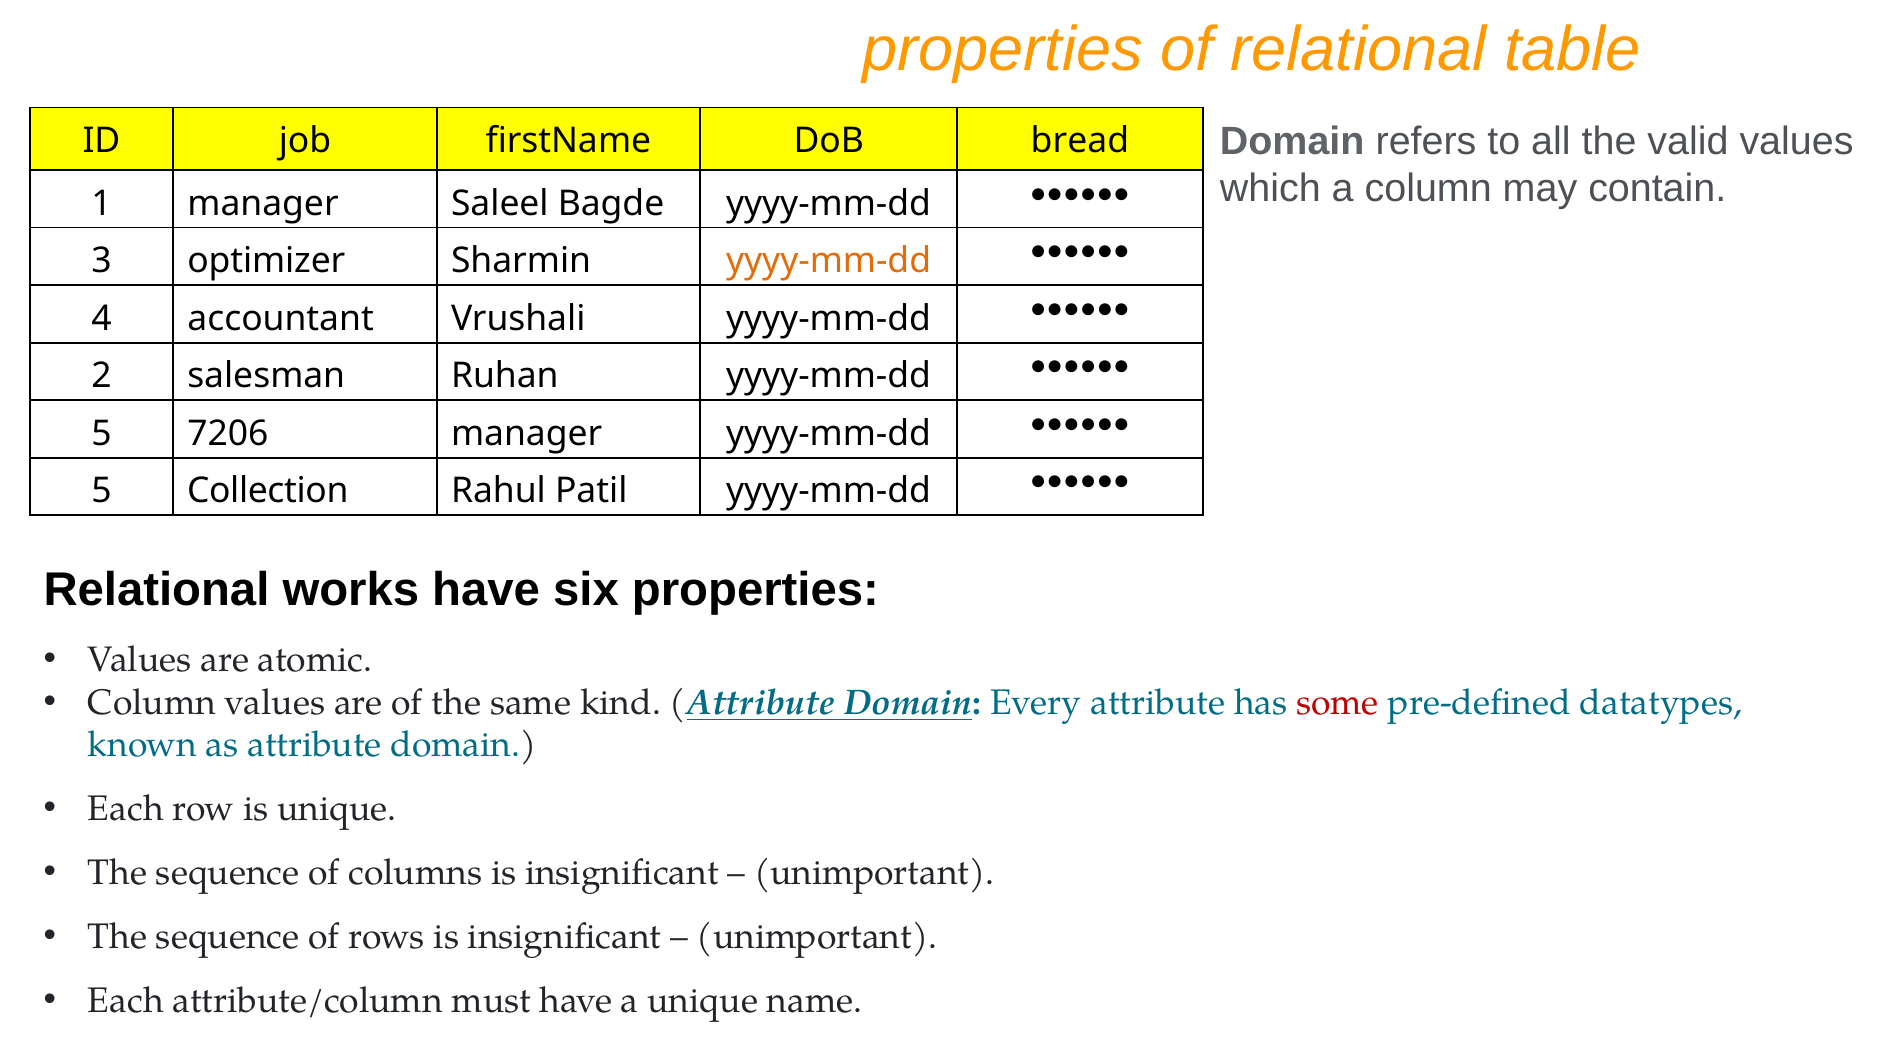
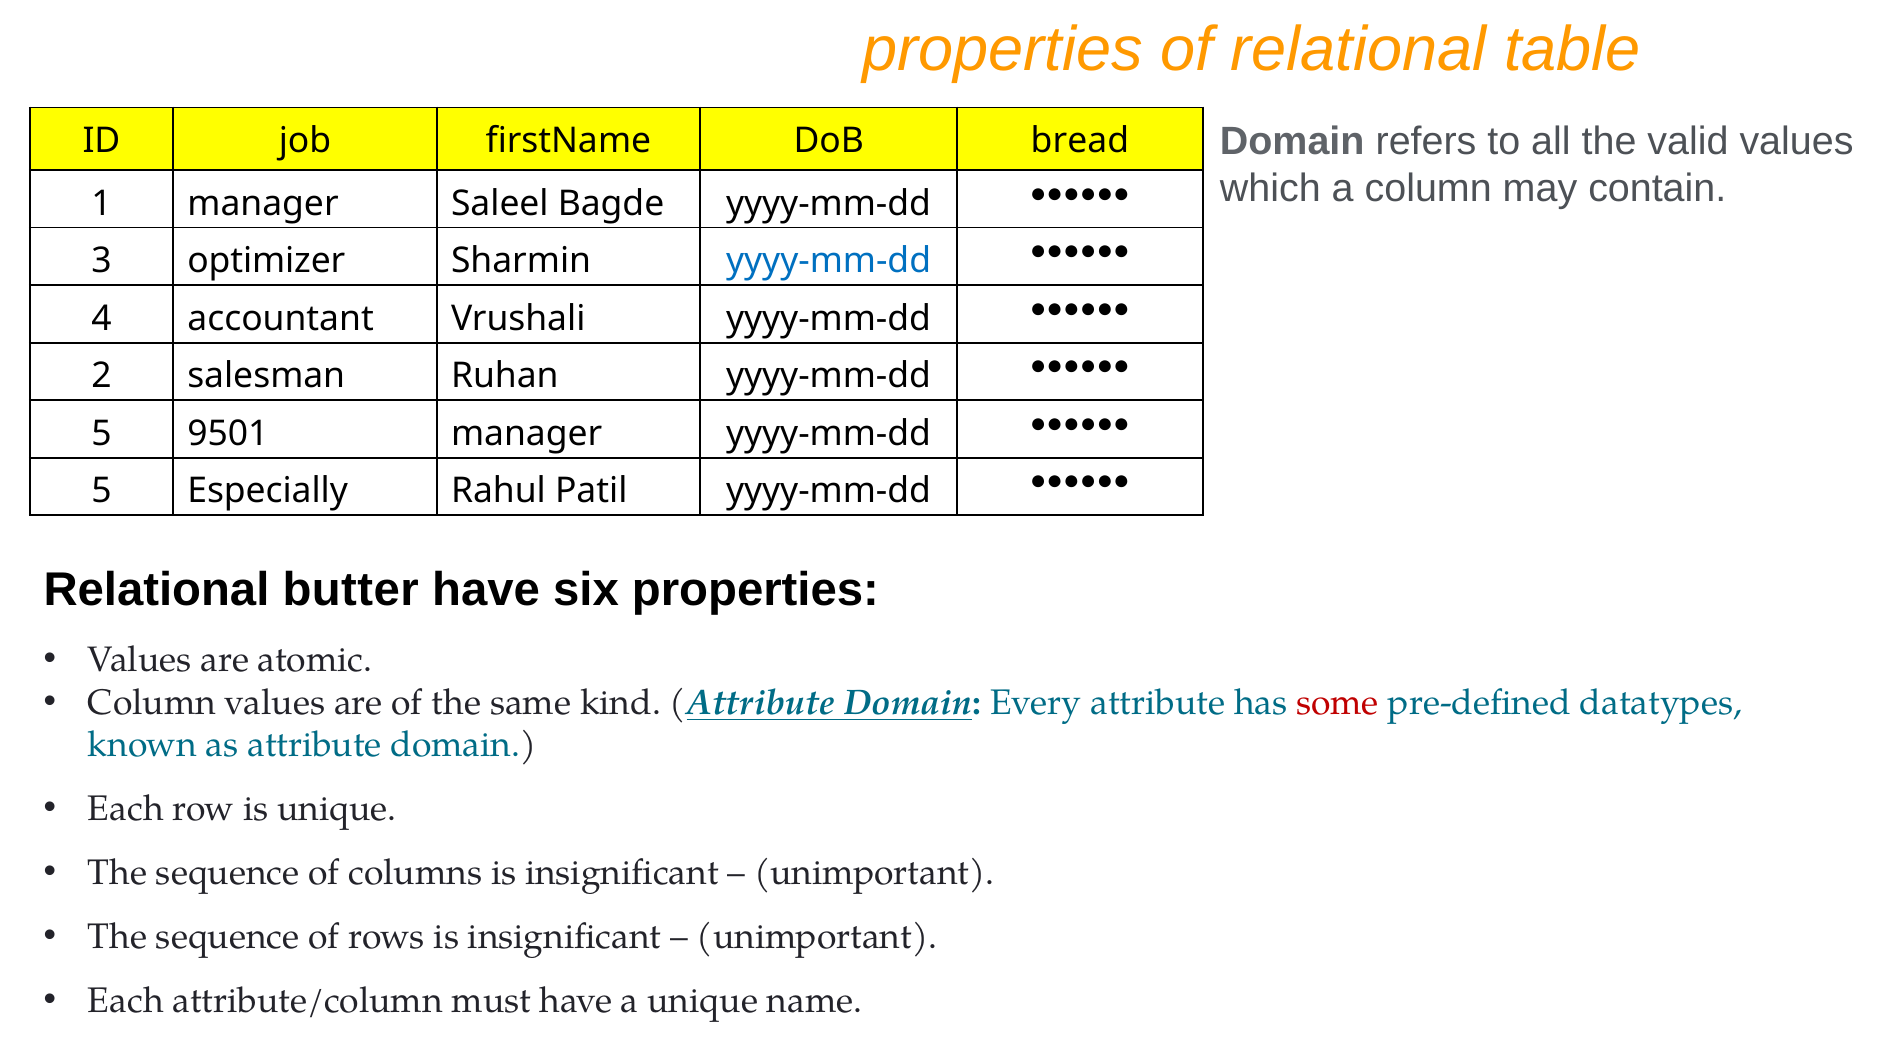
yyyy-mm-dd colour: orange -> blue (829, 261)
7206: 7206 -> 9501 (228, 434)
Collection: Collection -> Especially (268, 491)
works: works -> butter (351, 590)
